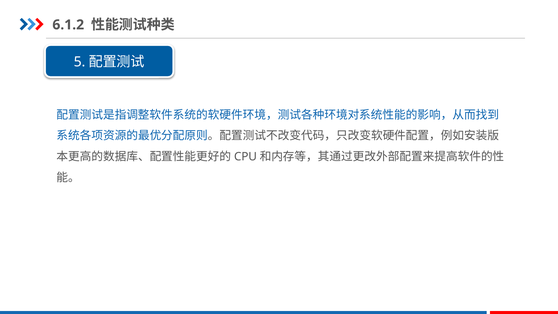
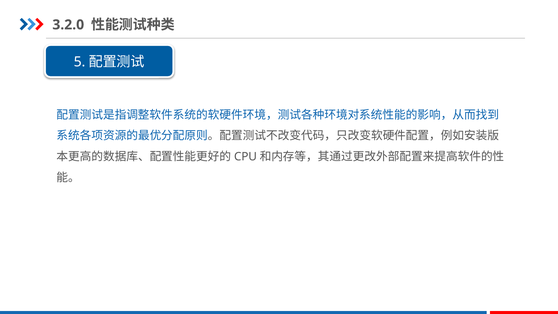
6.1.2: 6.1.2 -> 3.2.0 (68, 25)
